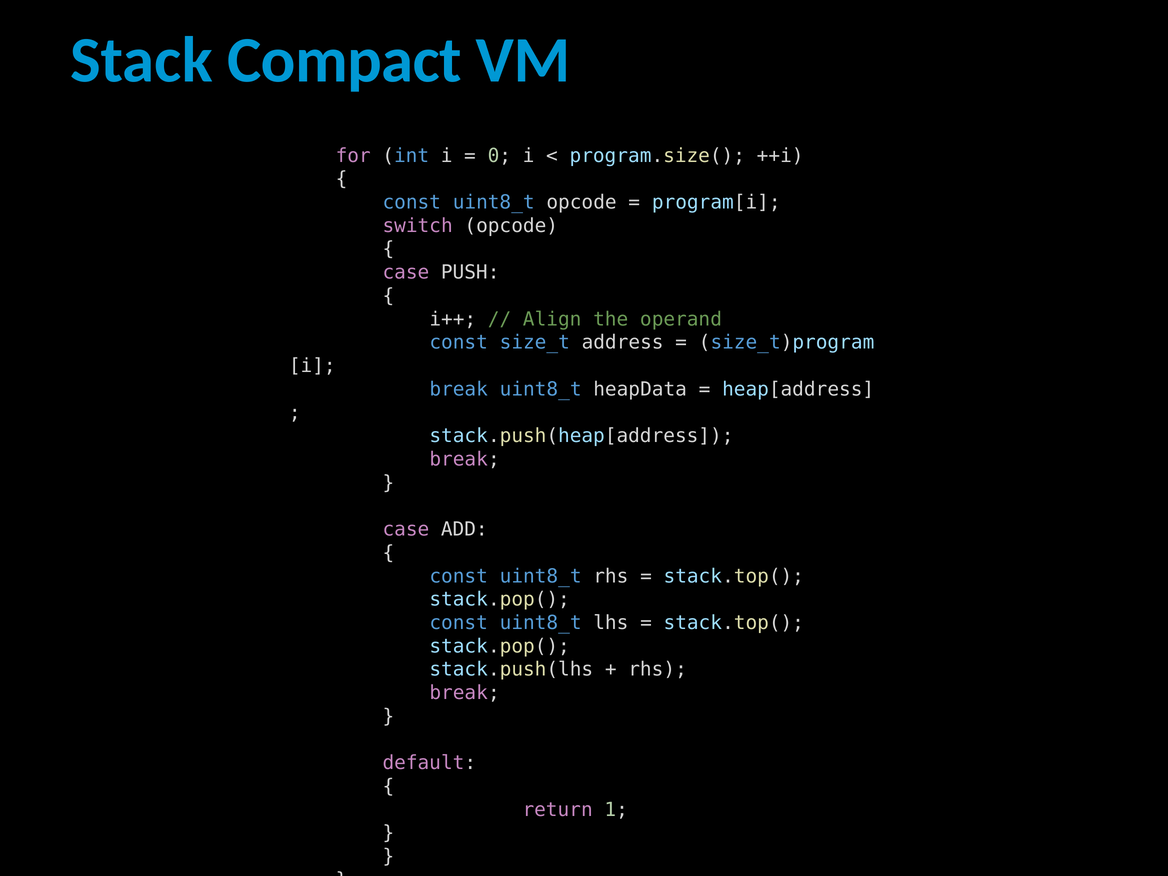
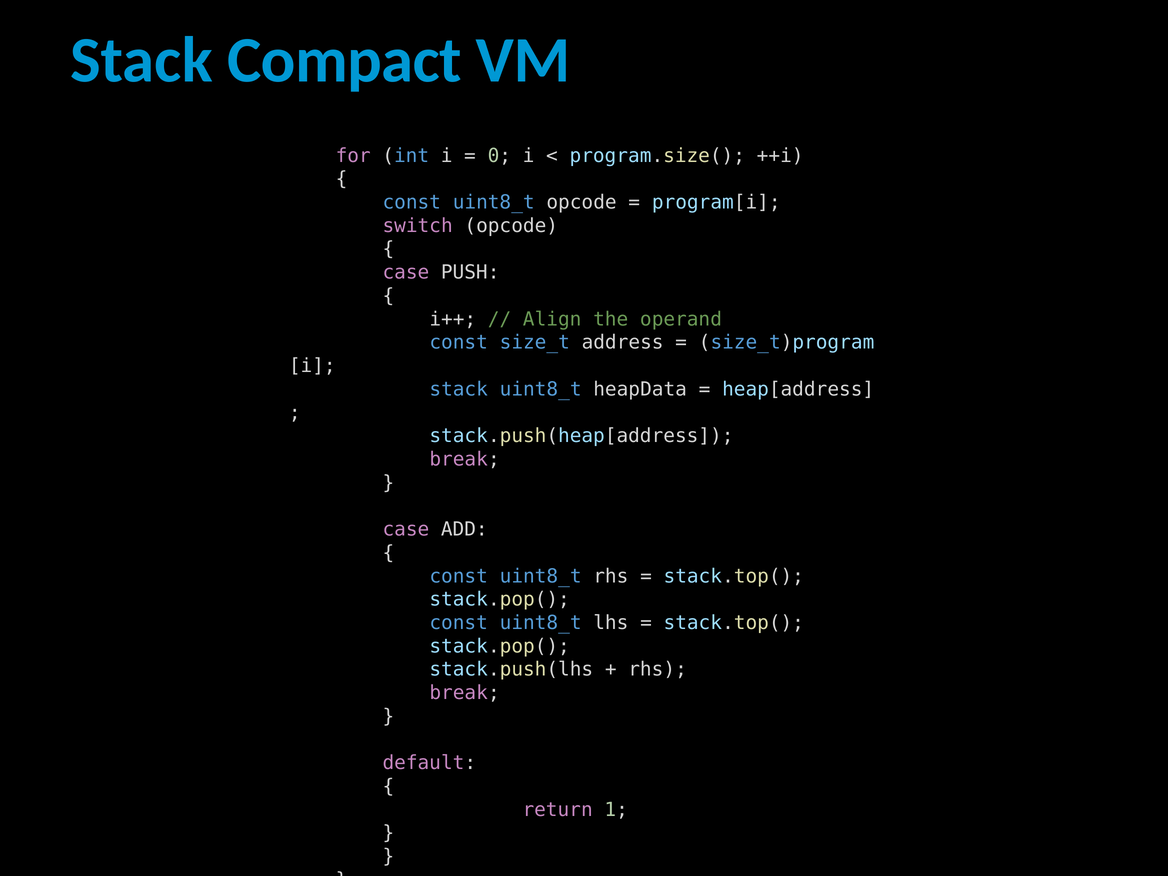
break: break -> stack (459, 389)
